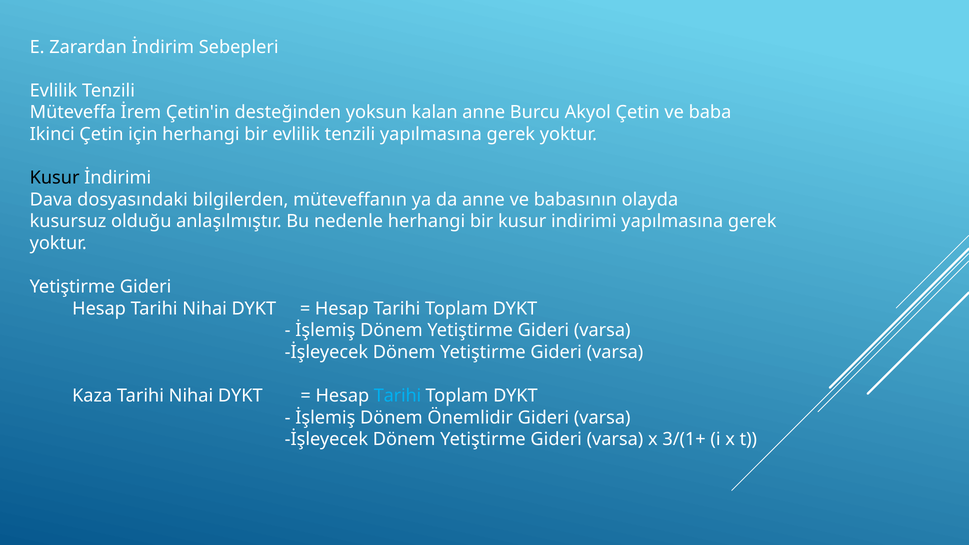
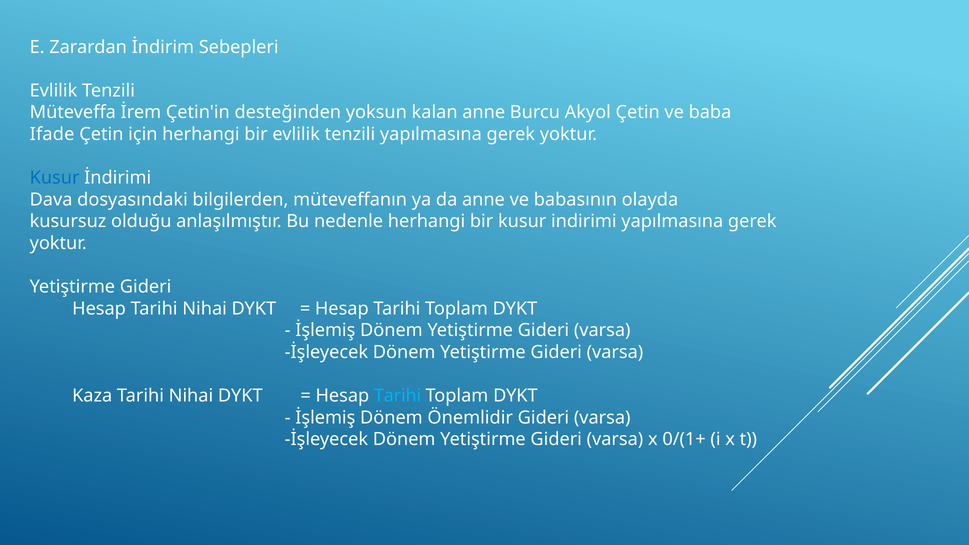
Ikinci: Ikinci -> Ifade (52, 134)
Kusur colour: black -> blue (55, 178)
3/(1+: 3/(1+ -> 0/(1+ (684, 439)
